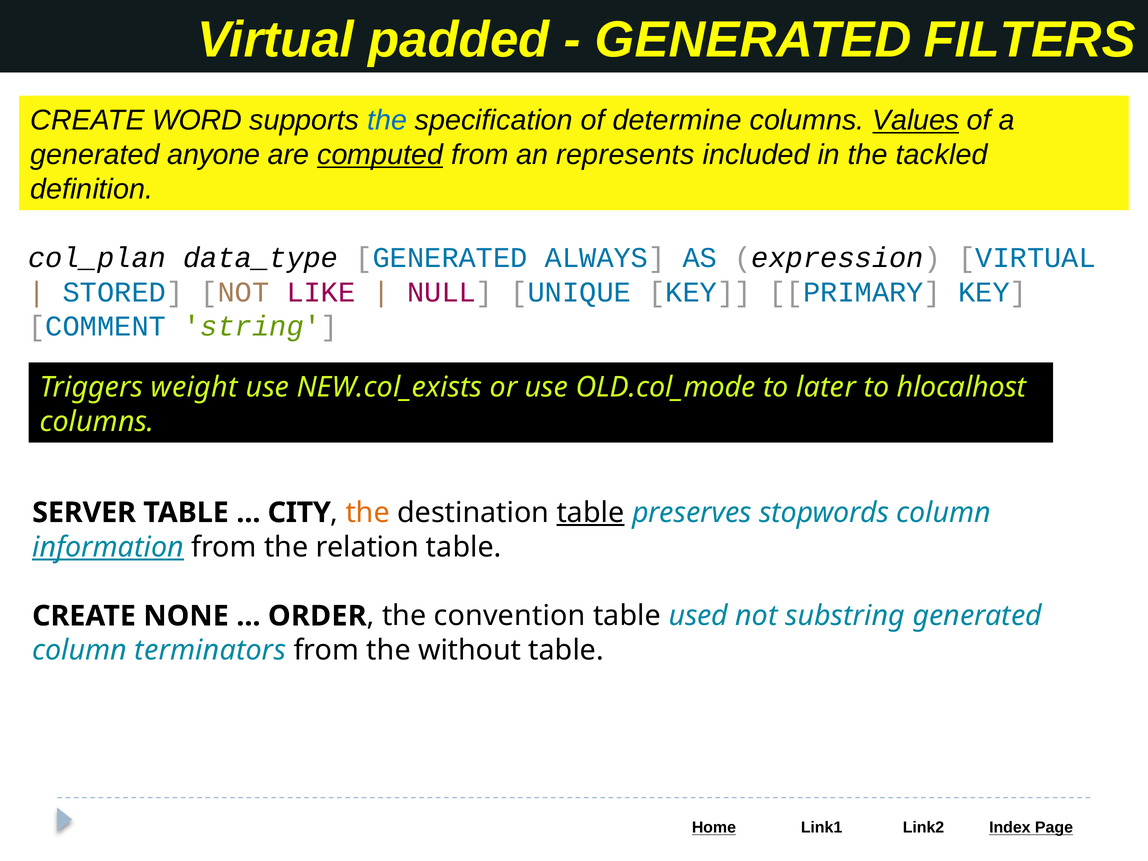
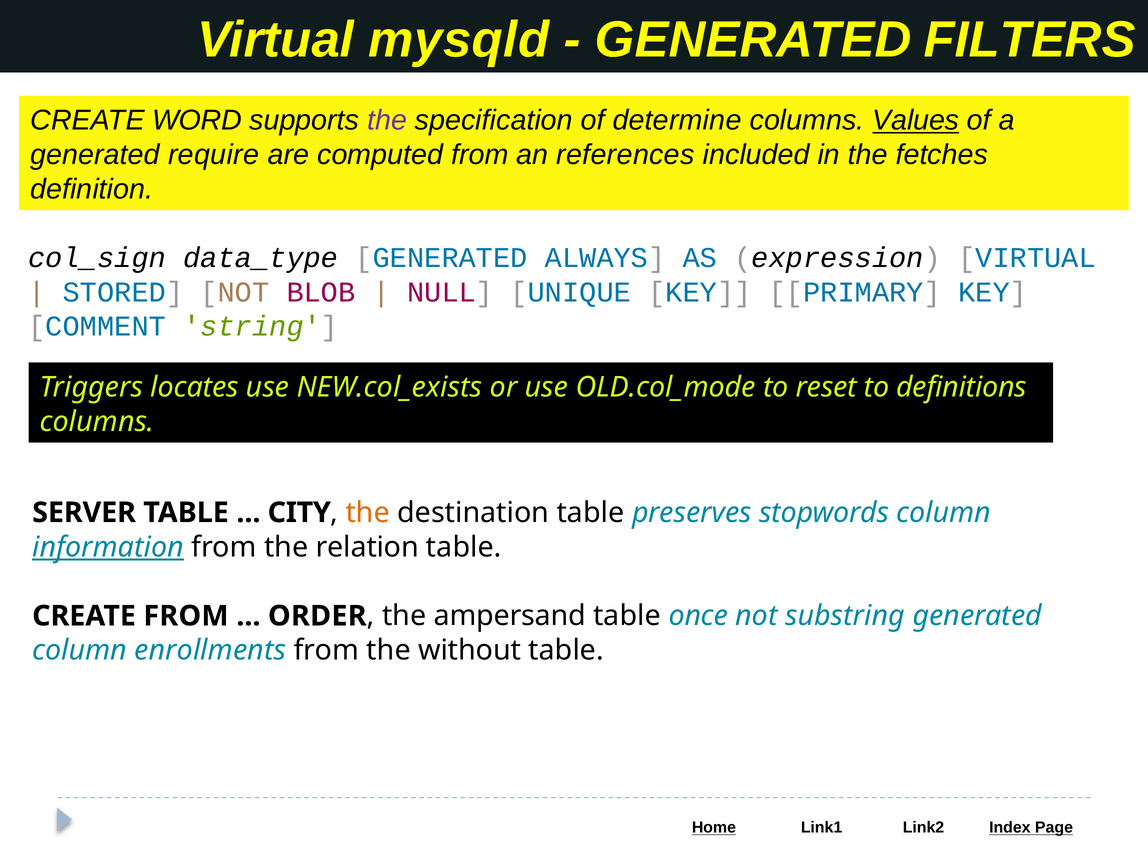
padded: padded -> mysqld (459, 40)
the colour: blue -> purple (387, 121)
anyone: anyone -> require (214, 155)
computed underline: present -> none (380, 155)
represents: represents -> references (625, 155)
tackled: tackled -> fetches (942, 155)
col_plan: col_plan -> col_sign (97, 258)
LIKE: LIKE -> BLOB (321, 292)
weight: weight -> locates (195, 387)
later: later -> reset (826, 387)
hlocalhost: hlocalhost -> definitions (962, 387)
table underline: present -> none (590, 513)
CREATE NONE: NONE -> FROM (186, 616)
convention: convention -> ampersand (510, 616)
used: used -> once (698, 616)
terminators: terminators -> enrollments (210, 650)
